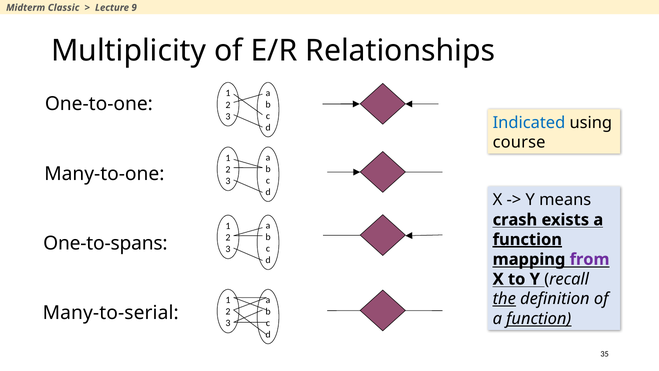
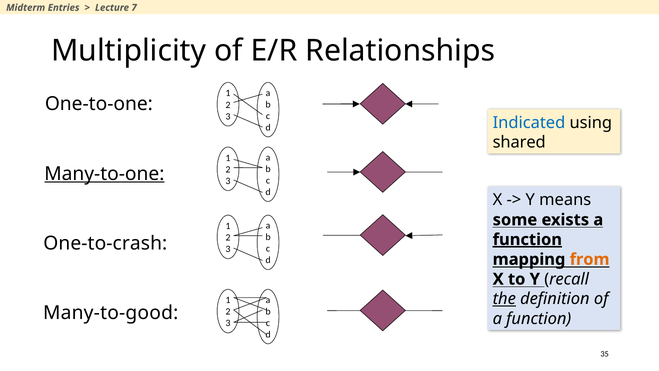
Classic: Classic -> Entries (64, 8)
9: 9 -> 7 (134, 8)
course: course -> shared (519, 142)
Many-to-one underline: none -> present (104, 174)
crash: crash -> some (515, 220)
One-to-spans: One-to-spans -> One-to-crash (105, 243)
from colour: purple -> orange (590, 259)
Many-to-serial: Many-to-serial -> Many-to-good (111, 313)
function underline: present -> none (539, 318)
